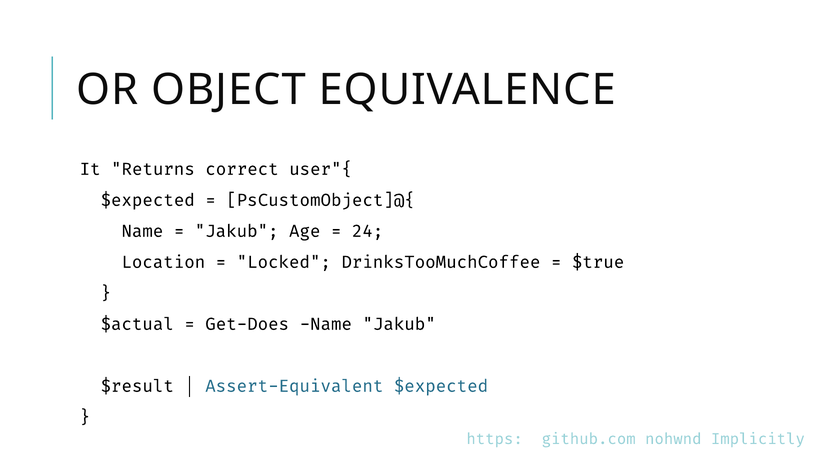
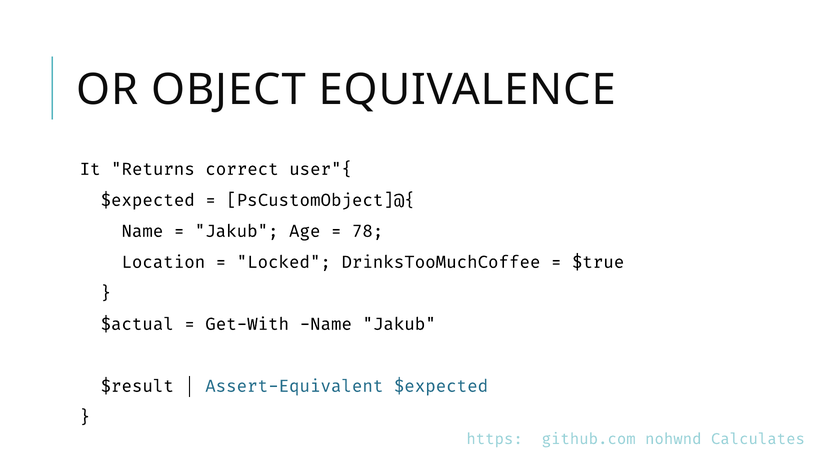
24: 24 -> 78 (368, 231)
Get-Does: Get-Does -> Get-With (247, 324)
https://github.com/nohwnd/Implicitly: https://github.com/nohwnd/Implicitly -> https://github.com/nohwnd/Calculates (636, 439)
